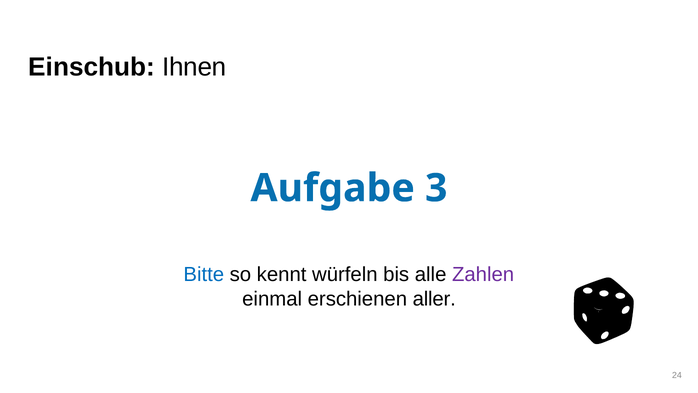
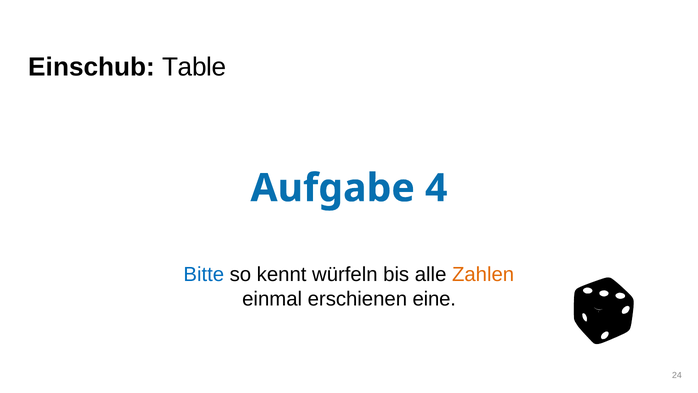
Ihnen: Ihnen -> Table (194, 67)
3: 3 -> 4 (436, 188)
Zahlen colour: purple -> orange (483, 274)
aller: aller -> eine (434, 299)
